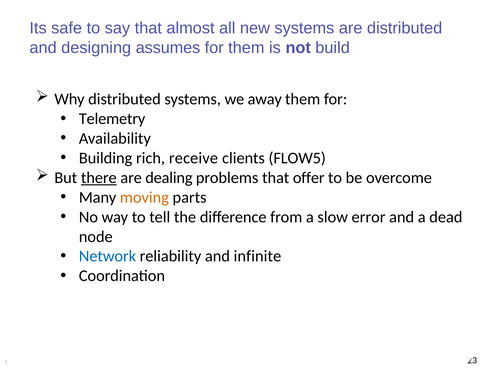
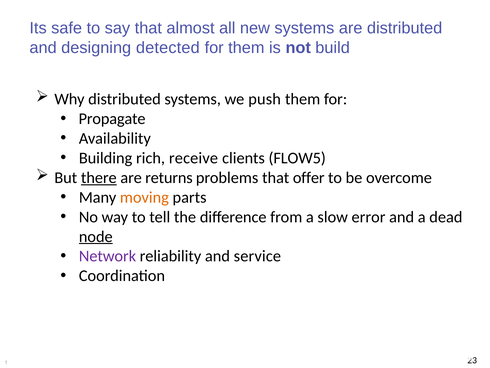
assumes: assumes -> detected (168, 48)
away: away -> push (265, 99)
Telemetry: Telemetry -> Propagate (112, 119)
dealing: dealing -> returns (169, 177)
node underline: none -> present (96, 236)
Network colour: blue -> purple (107, 256)
infinite: infinite -> service (257, 256)
